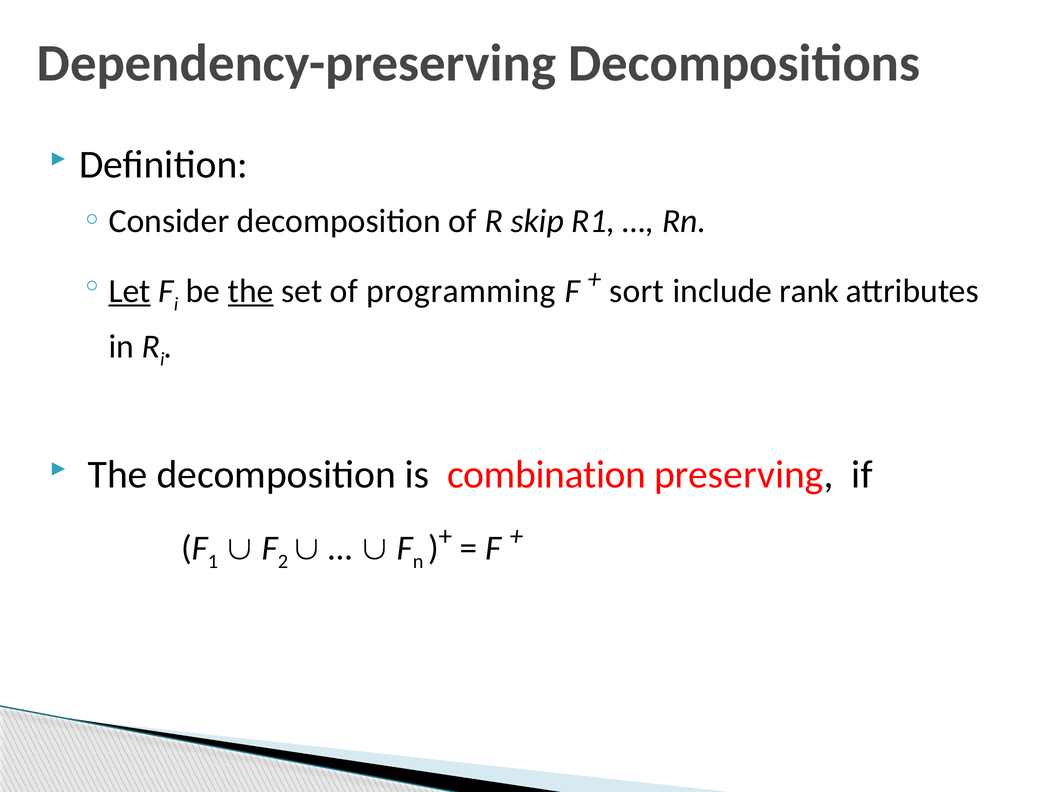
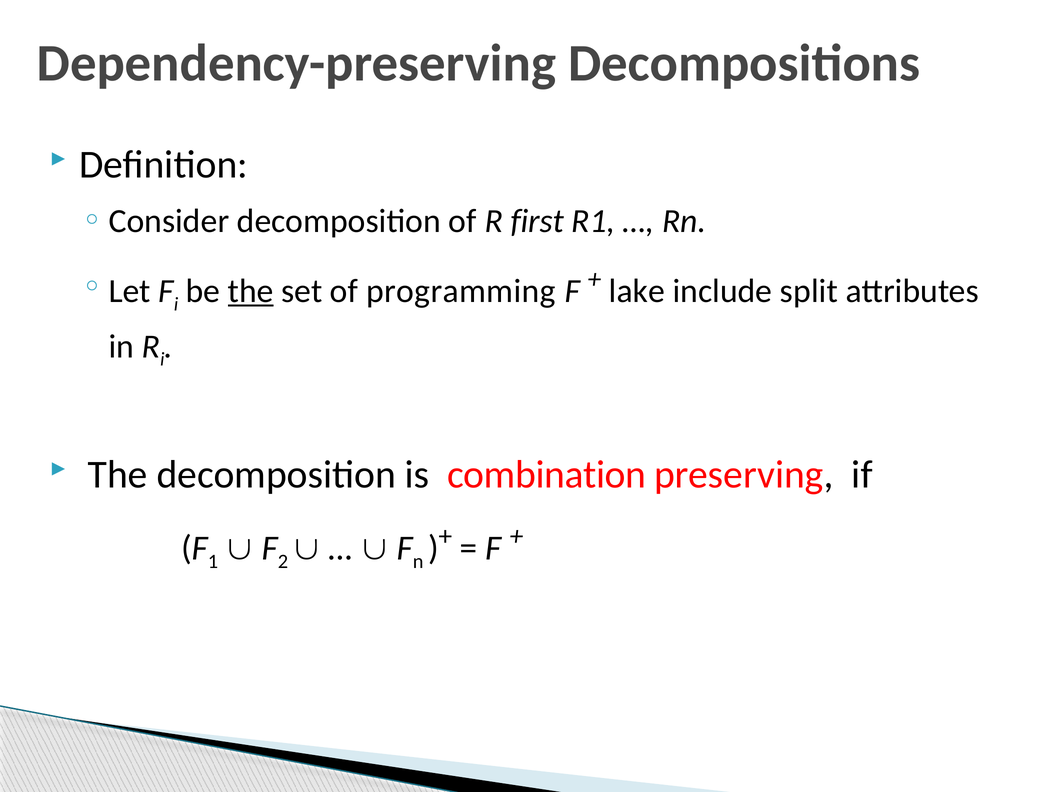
skip: skip -> first (537, 221)
Let underline: present -> none (130, 291)
sort: sort -> lake (637, 291)
rank: rank -> split (809, 291)
